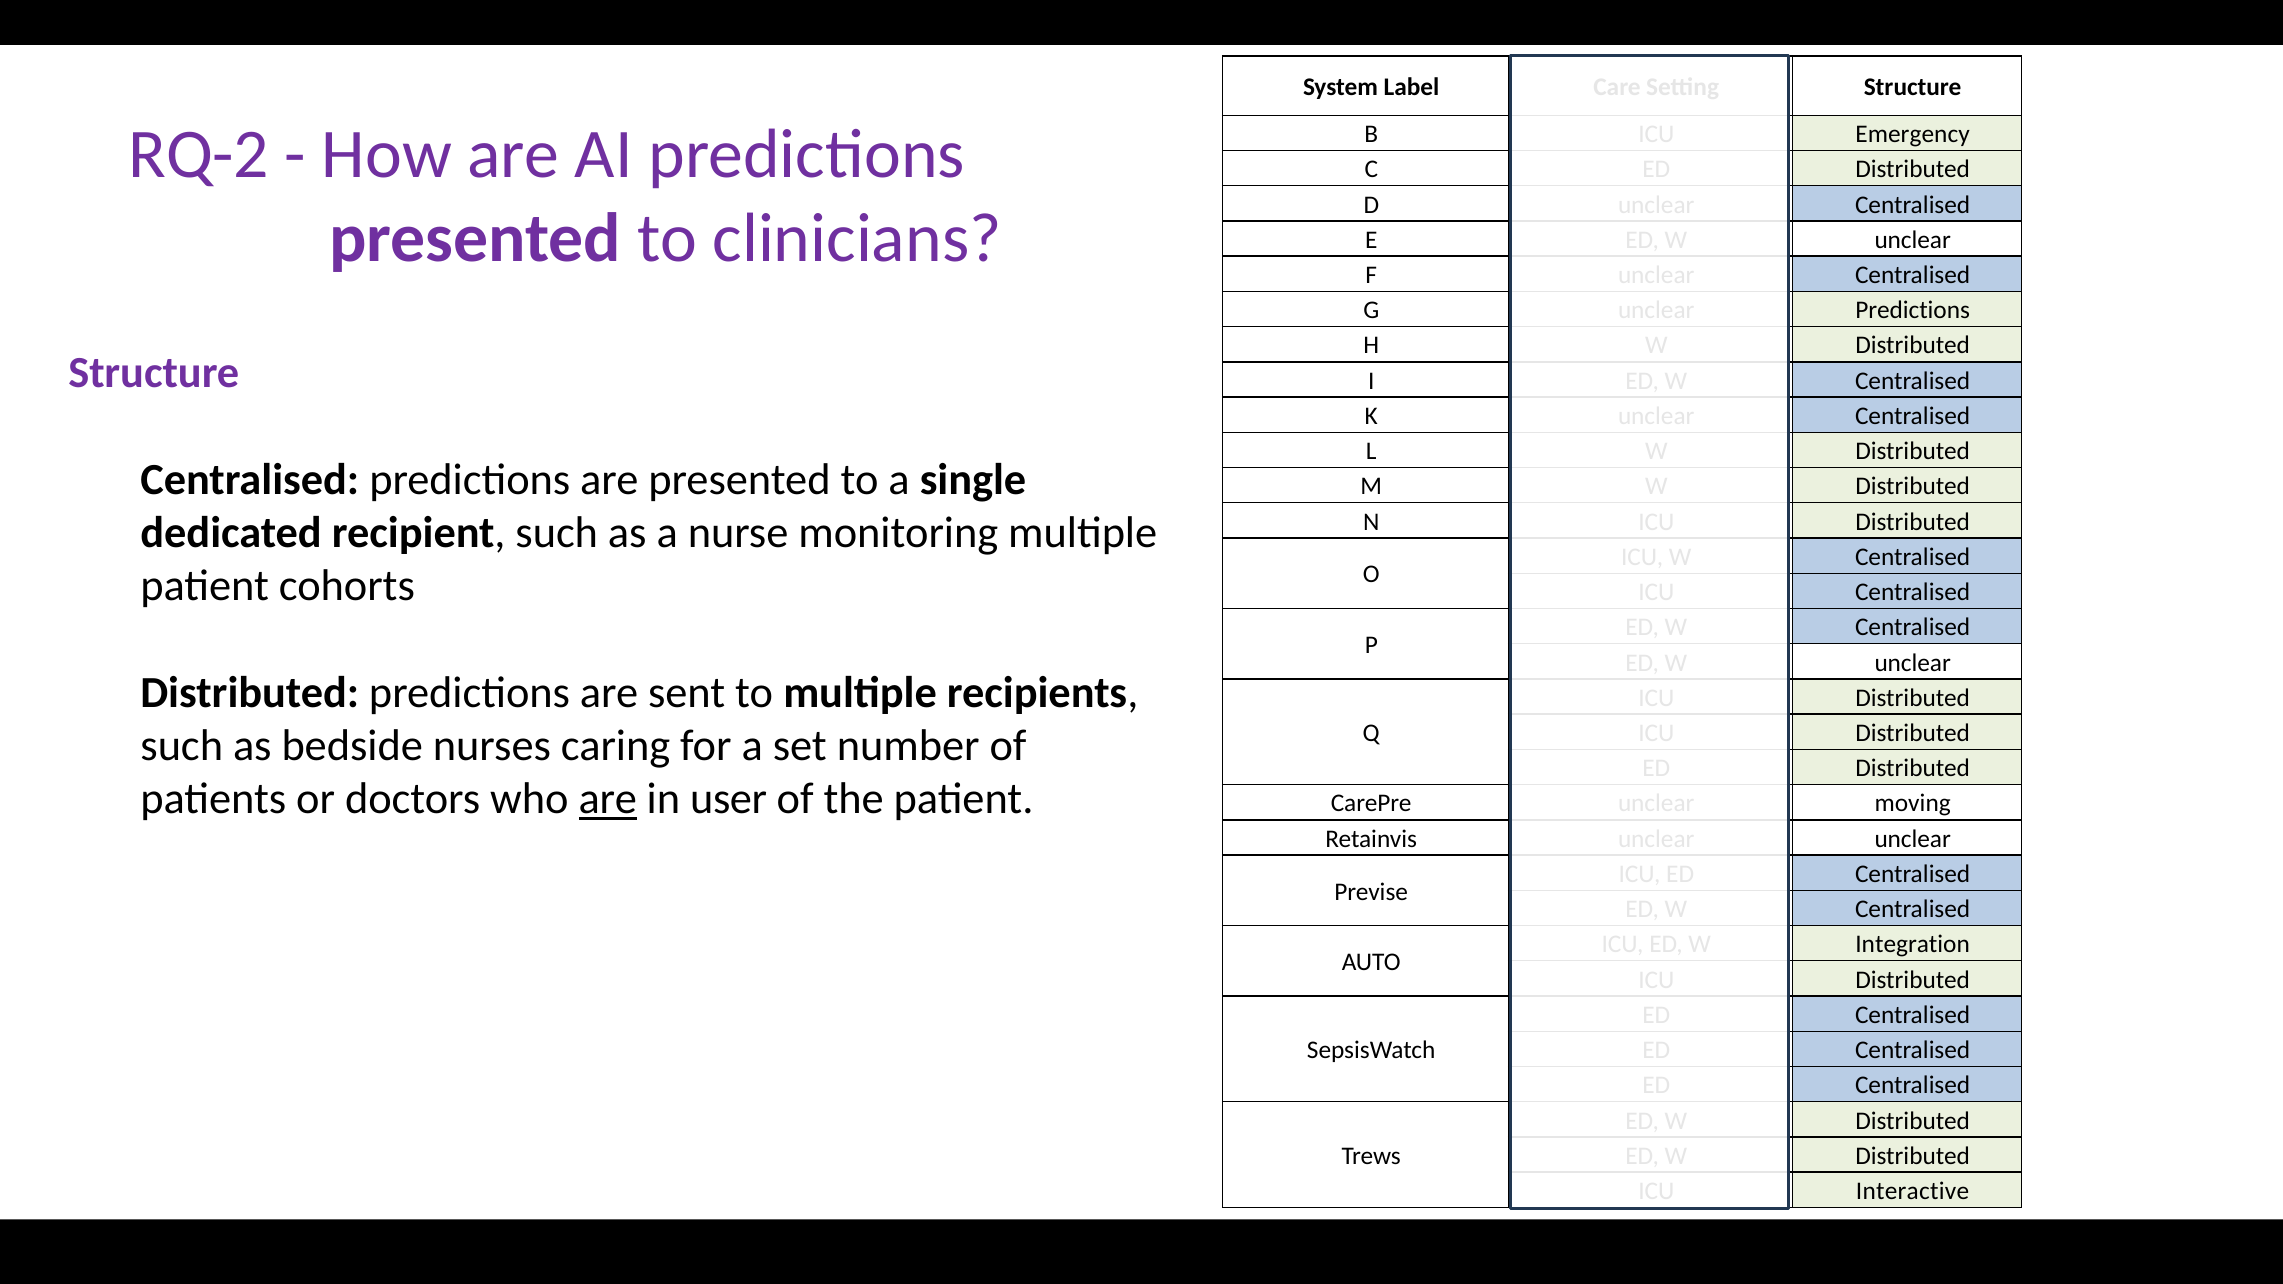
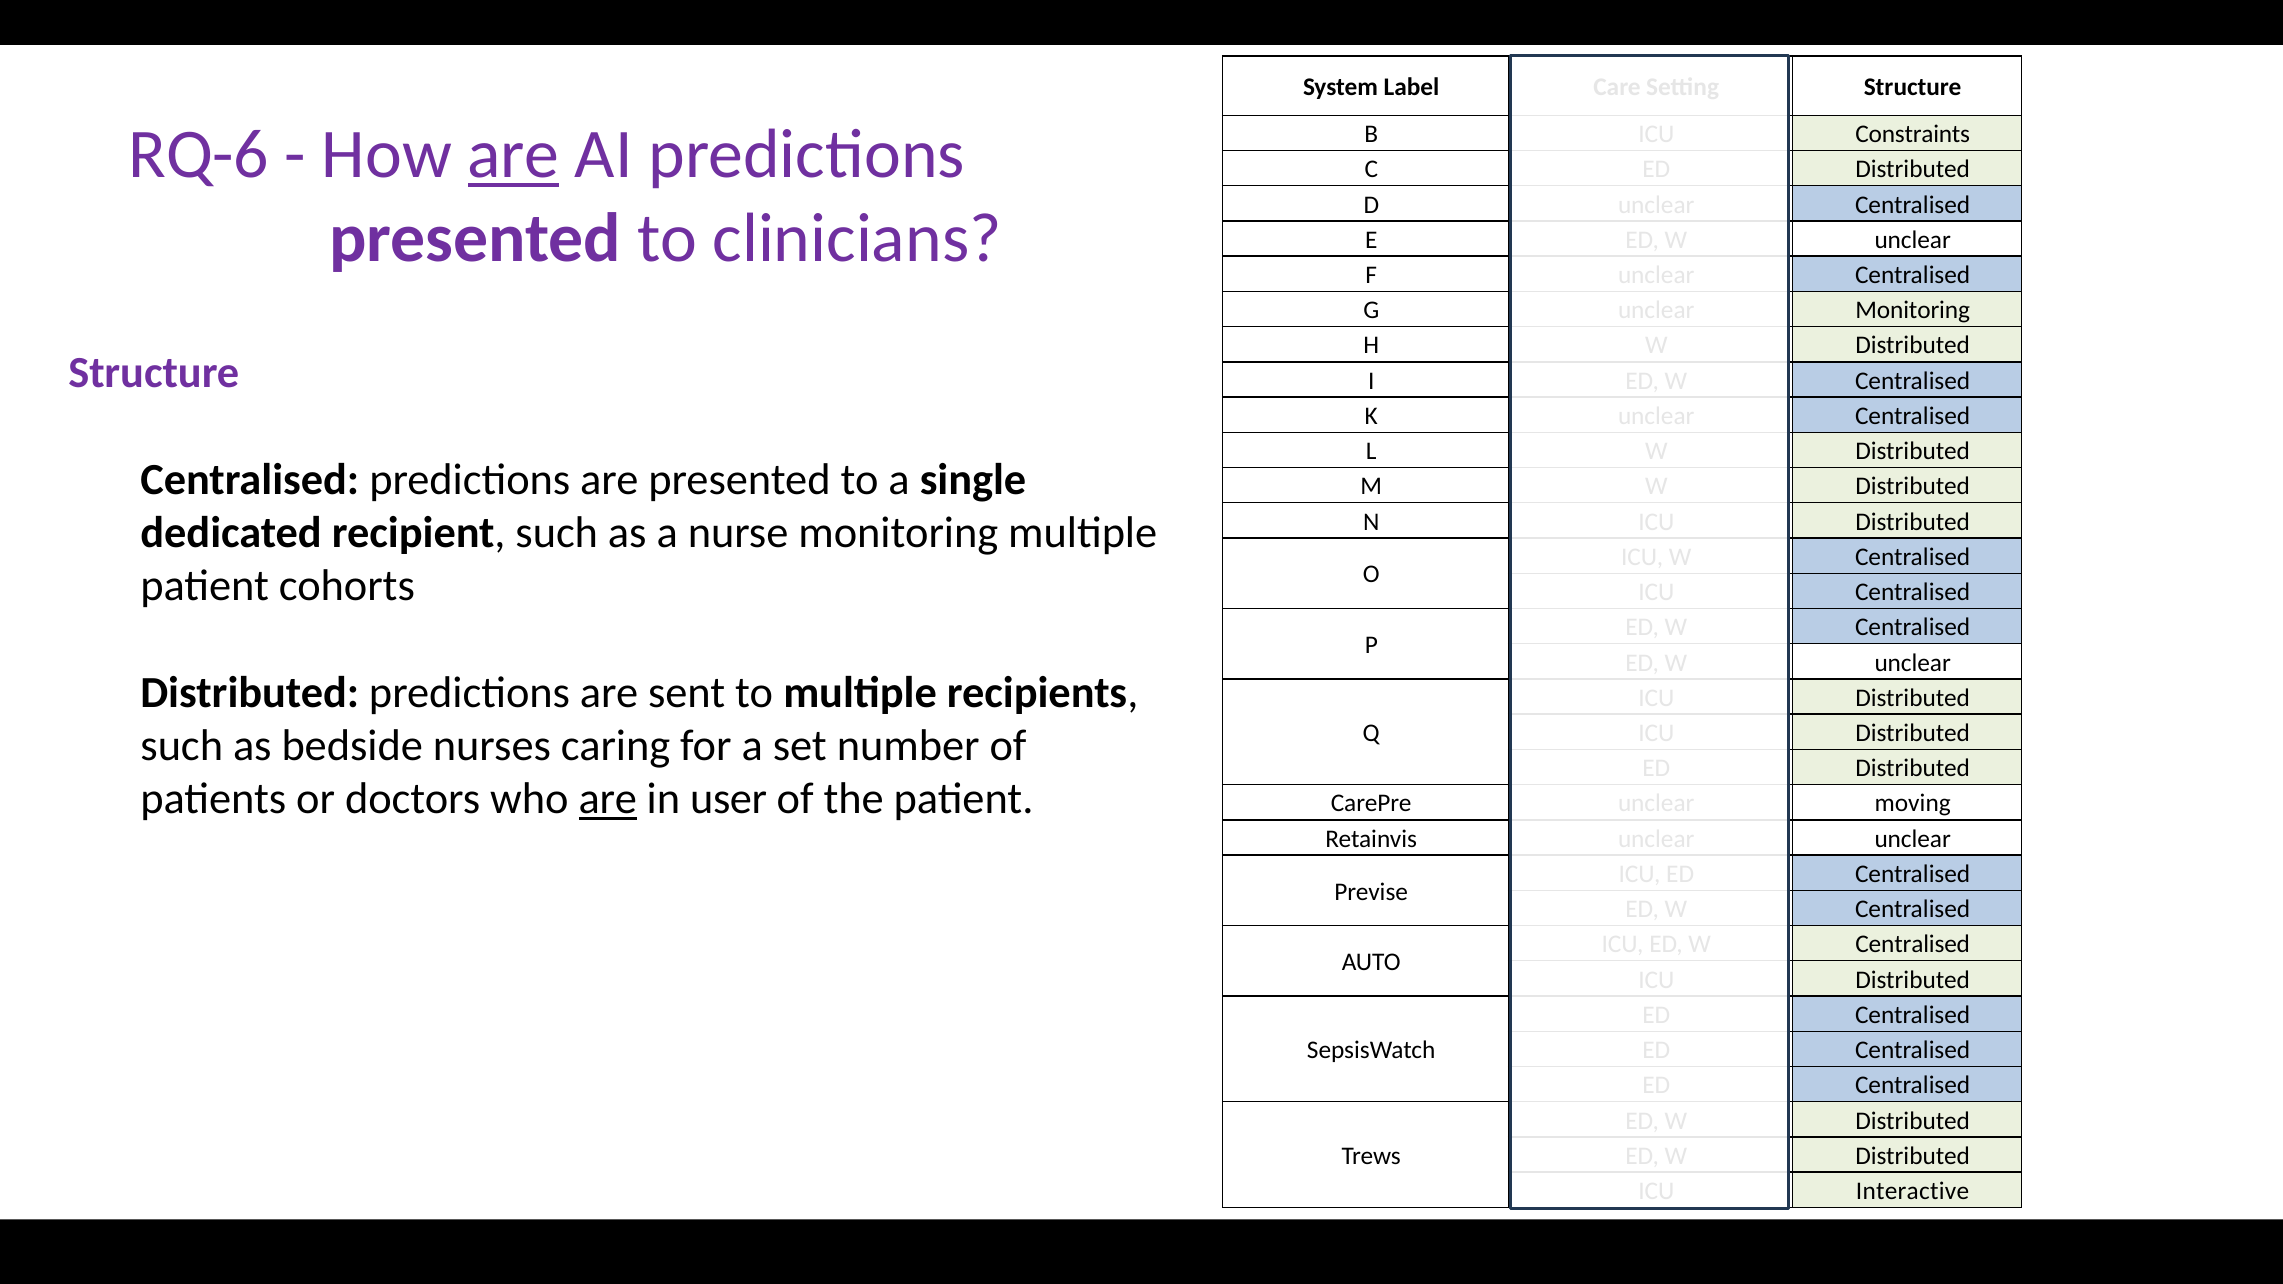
Emergency: Emergency -> Constraints (1913, 134)
RQ-2: RQ-2 -> RQ-6 (199, 155)
are underline: none -> present (513, 155)
Predictions: Predictions -> Monitoring (1913, 310)
Integration: Integration -> Centralised (1913, 945)
